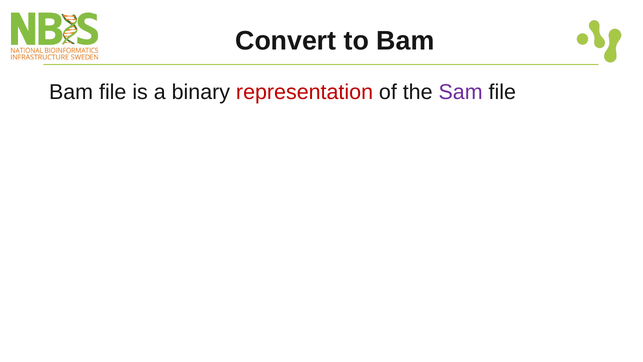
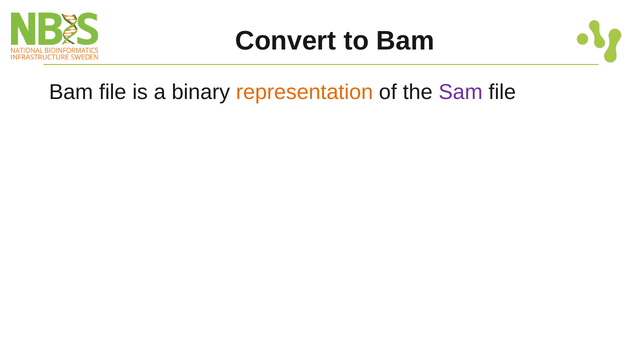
representation colour: red -> orange (305, 92)
